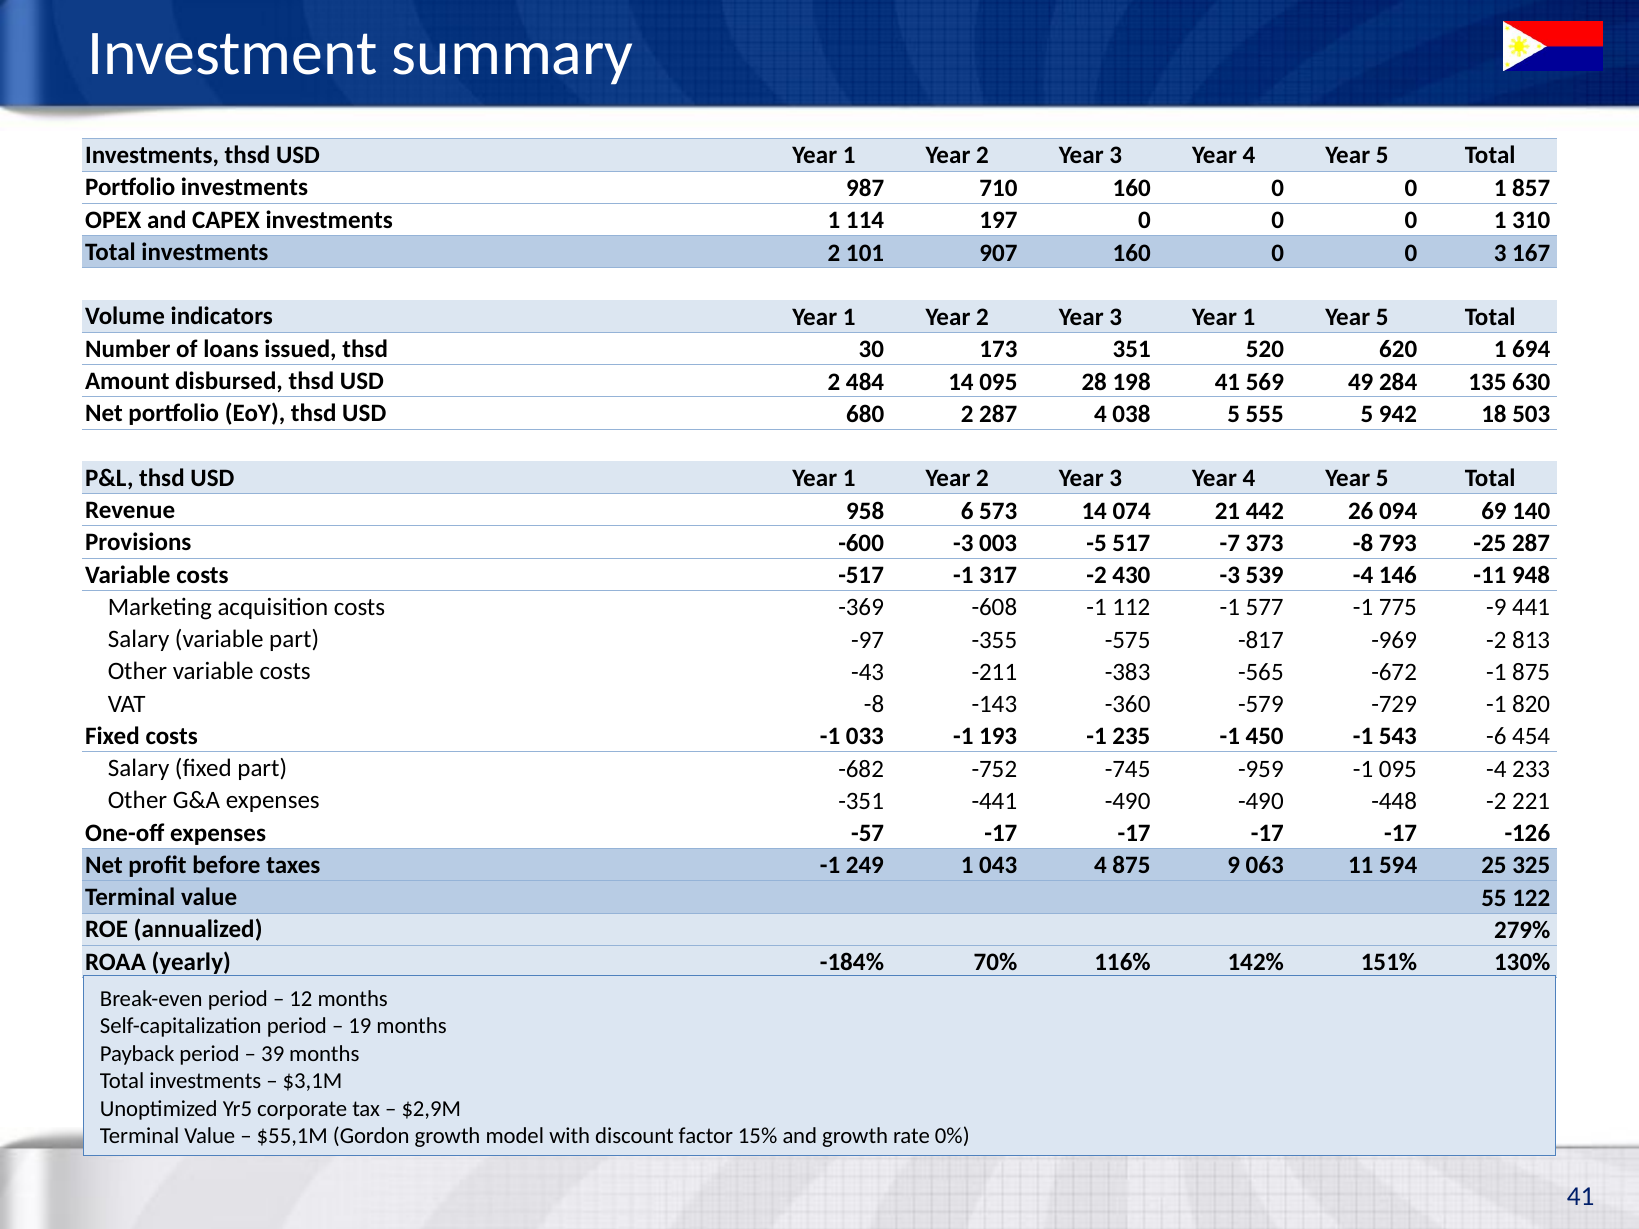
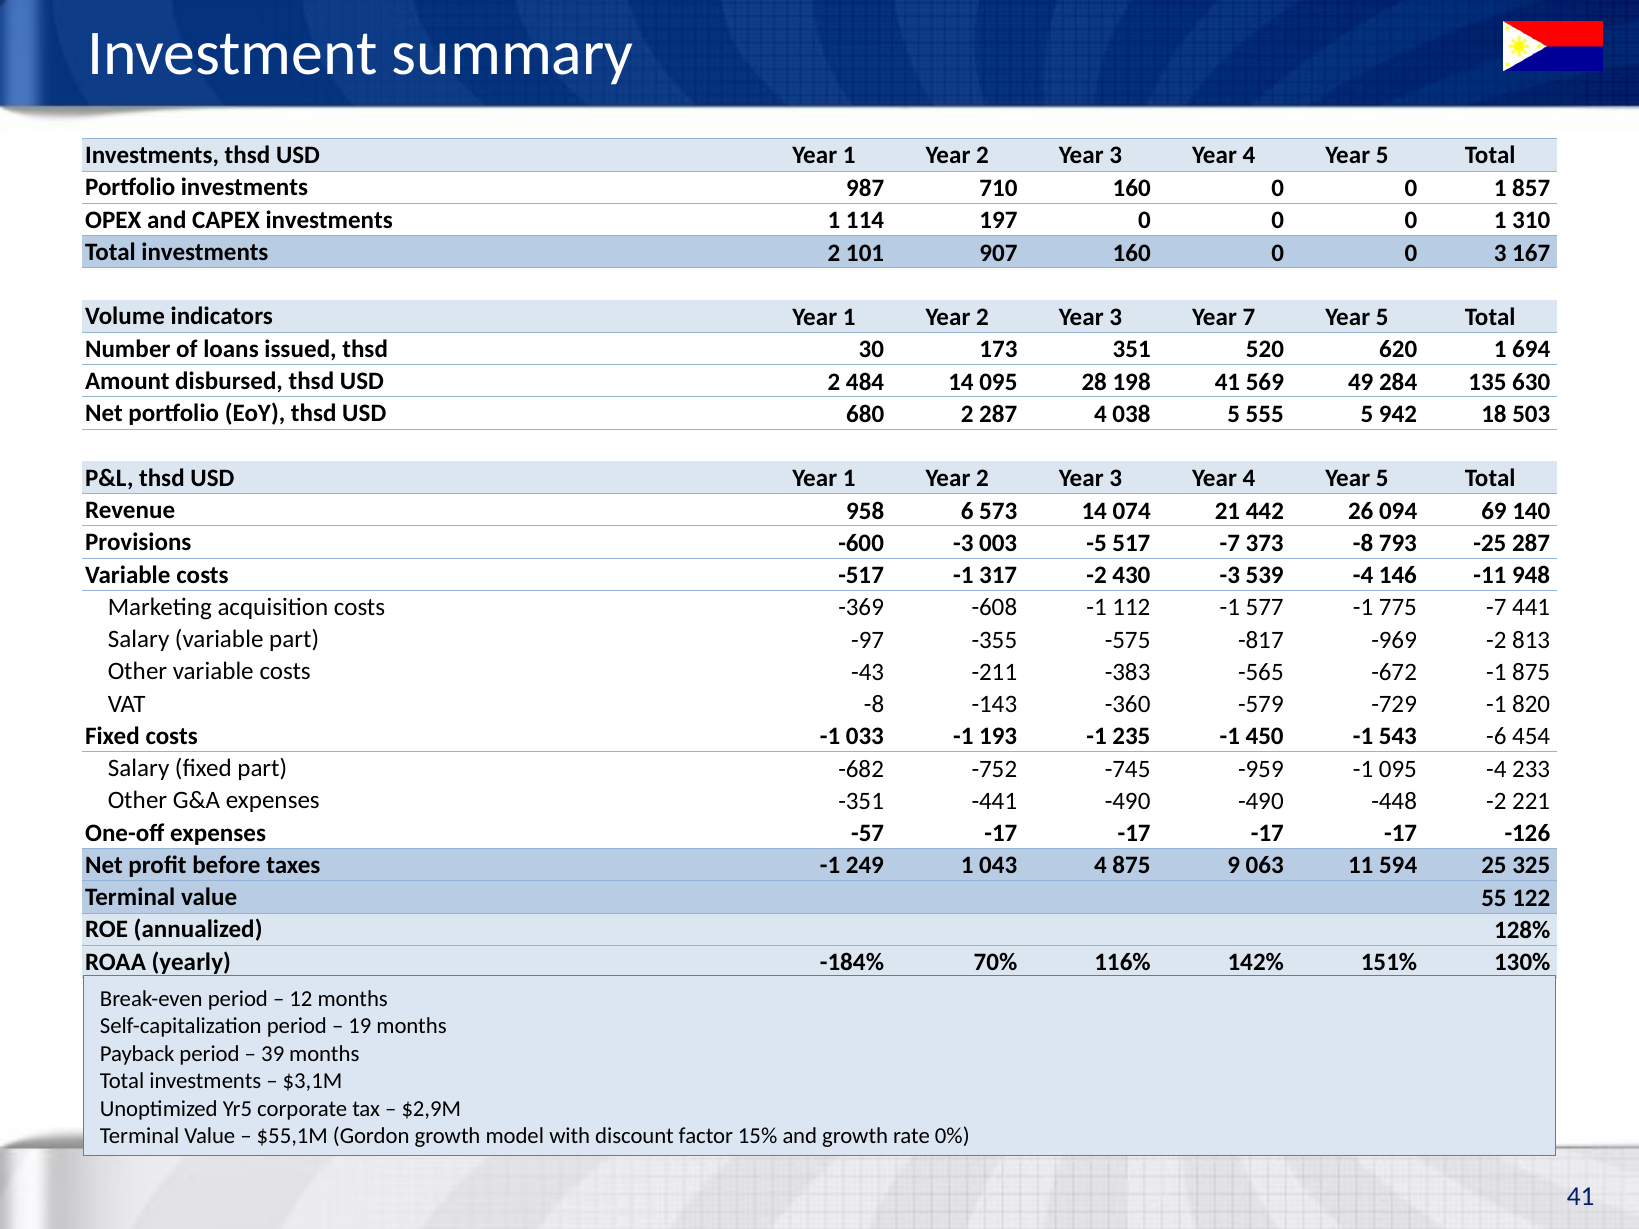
3 Year 1: 1 -> 7 (1249, 317)
775 -9: -9 -> -7 (1496, 608)
279%: 279% -> 128% (1522, 930)
